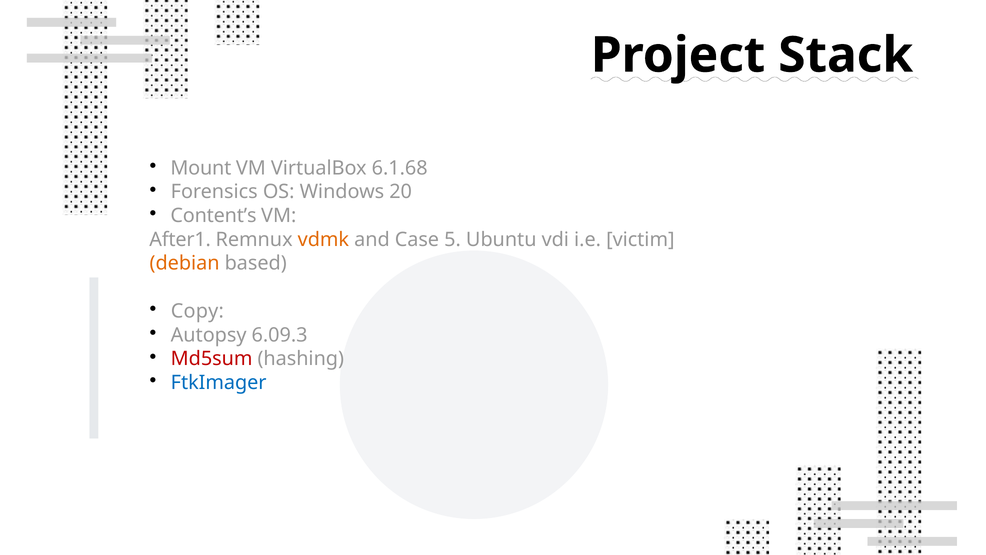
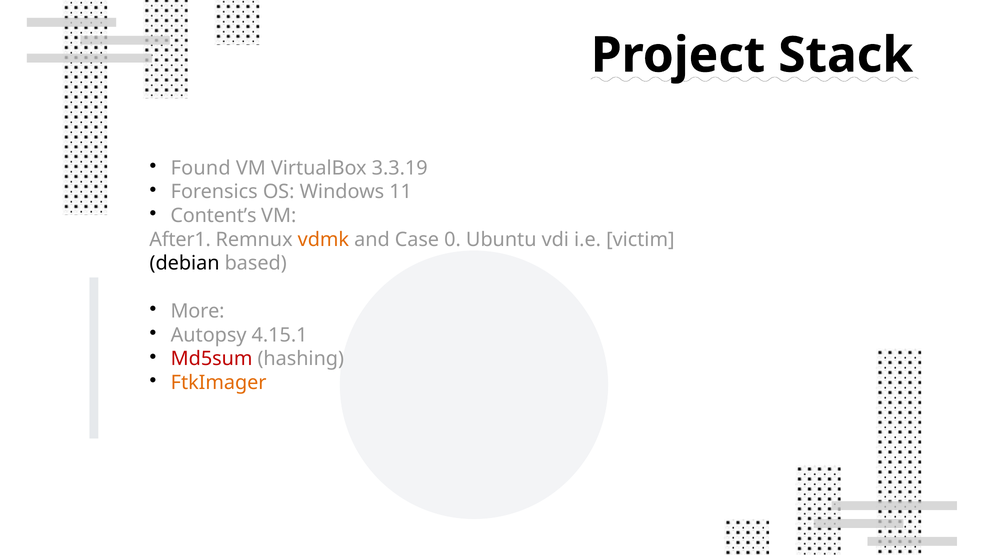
Mount: Mount -> Found (201, 168)
6.1.68: 6.1.68 -> 3.3.19 (400, 168)
20: 20 -> 11 (401, 192)
5: 5 -> 0 (453, 239)
debian colour: orange -> black (185, 263)
Copy: Copy -> More (198, 311)
6.09.3: 6.09.3 -> 4.15.1 (280, 335)
FtkImager colour: blue -> orange (219, 382)
